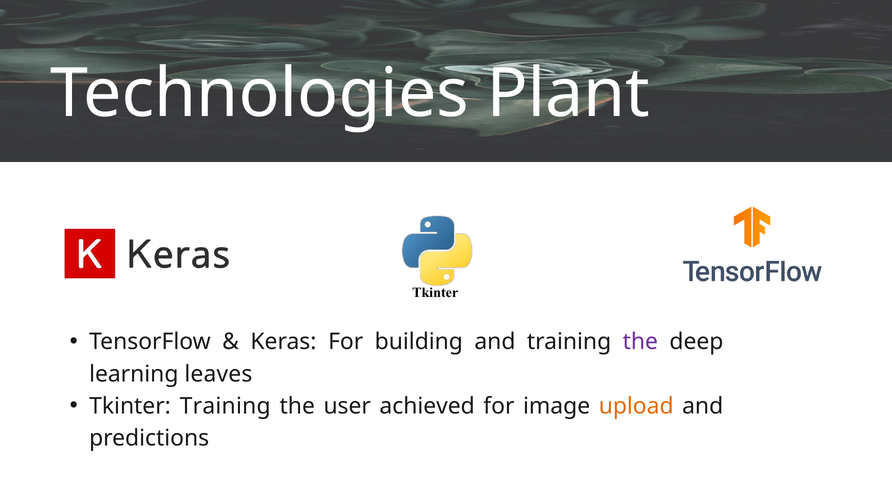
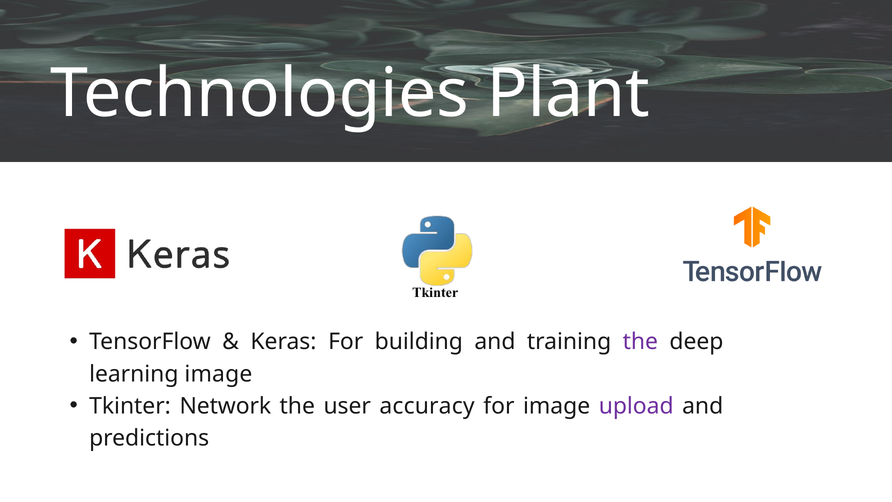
learning leaves: leaves -> image (218, 374)
Tkinter Training: Training -> Network (225, 406)
achieved: achieved -> accuracy (427, 406)
upload colour: orange -> purple (636, 406)
